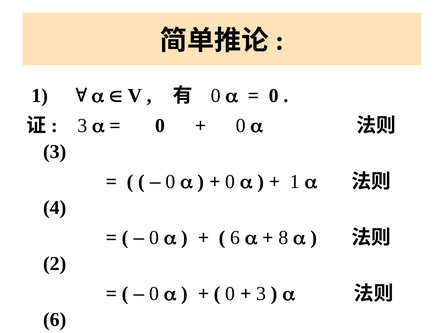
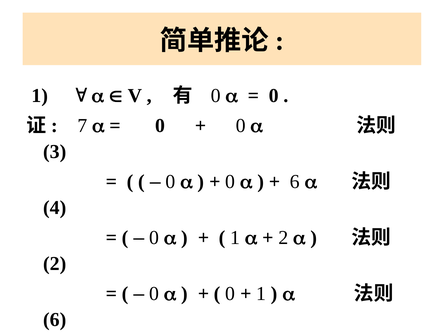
3: 3 -> 7 (82, 125)
1: 1 -> 6 (295, 182)
6: 6 -> 1 (235, 238)
8: 8 -> 2 (283, 238)
3: 3 -> 1 (261, 294)
